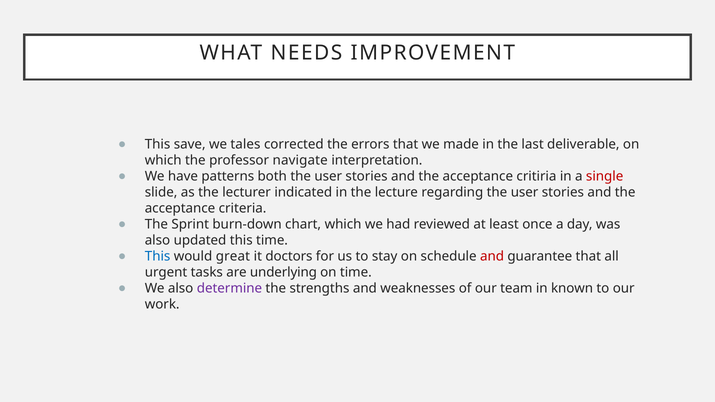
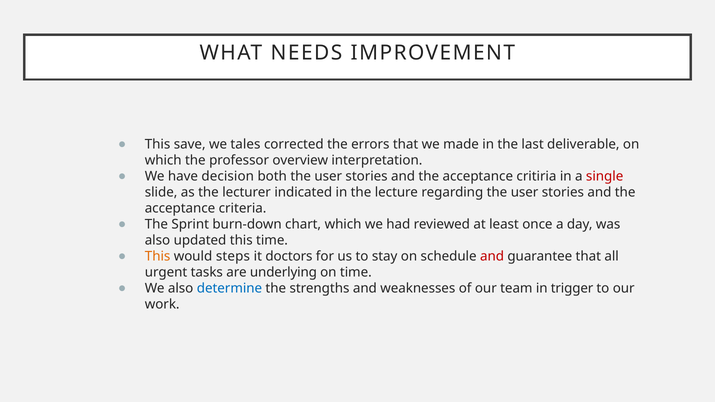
navigate: navigate -> overview (300, 161)
patterns: patterns -> decision (228, 177)
This colour: blue -> orange (158, 257)
great: great -> steps (233, 257)
determine colour: purple -> blue (229, 289)
known: known -> trigger (572, 289)
